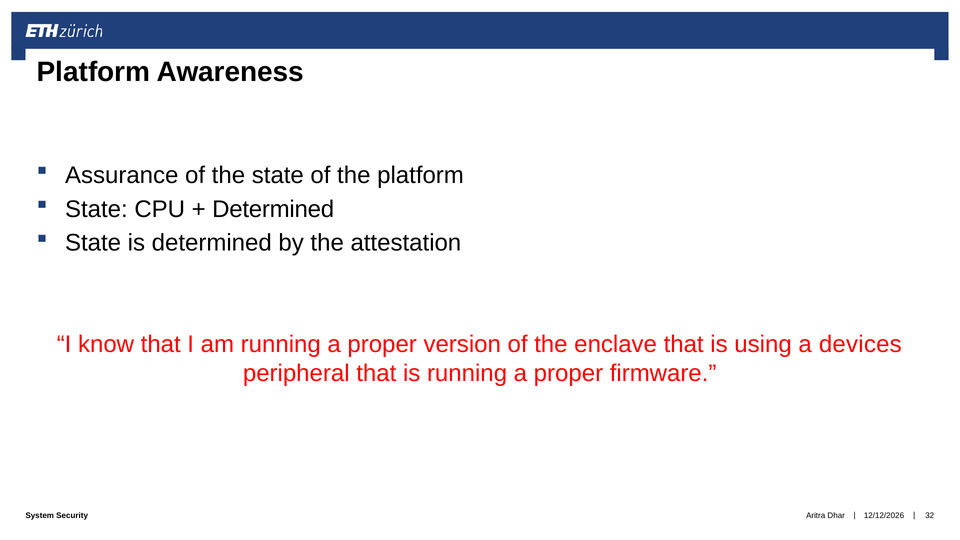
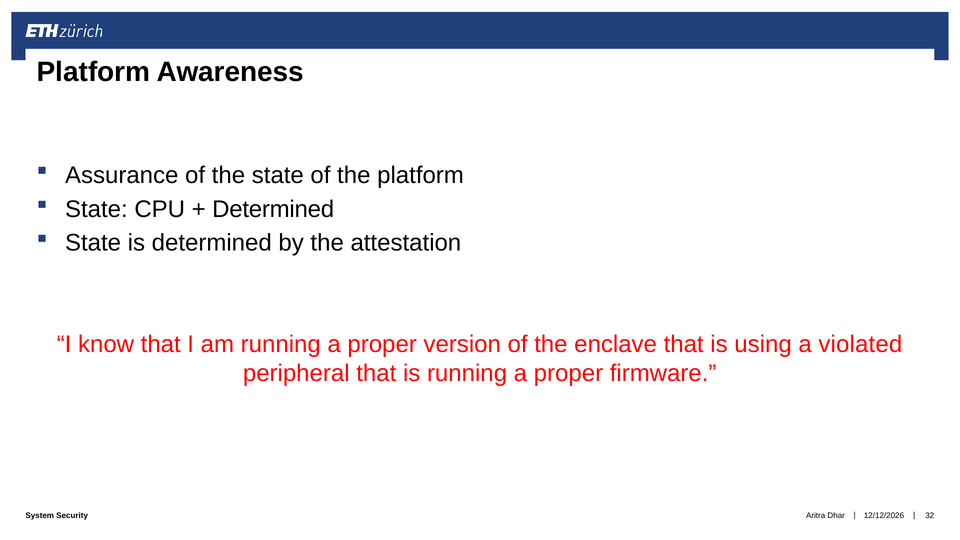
devices: devices -> violated (860, 345)
